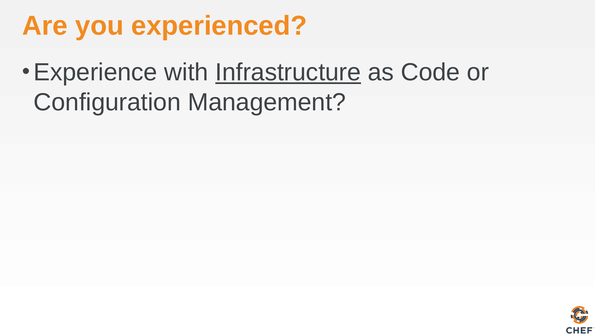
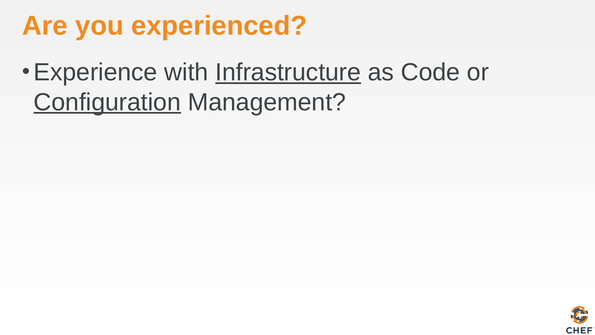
Configuration underline: none -> present (107, 102)
